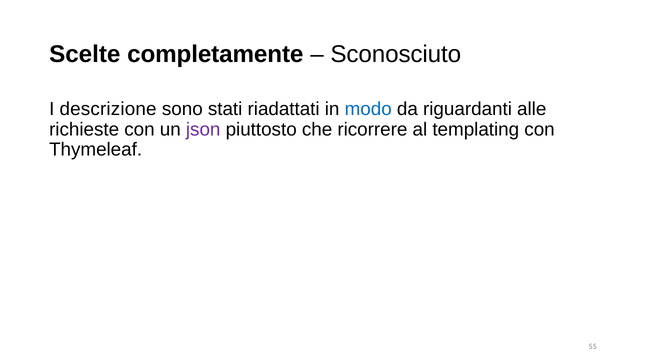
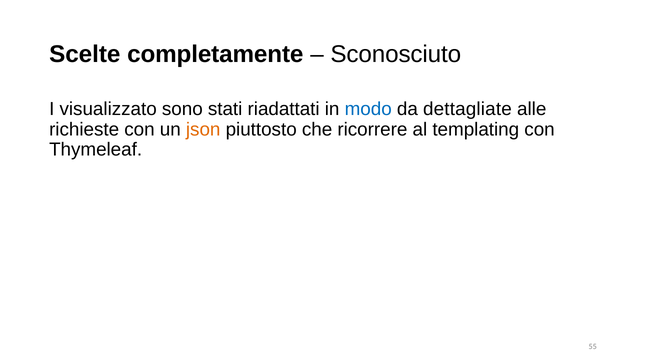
descrizione: descrizione -> visualizzato (108, 109)
riguardanti: riguardanti -> dettagliate (467, 109)
json colour: purple -> orange (203, 129)
